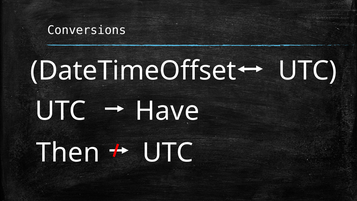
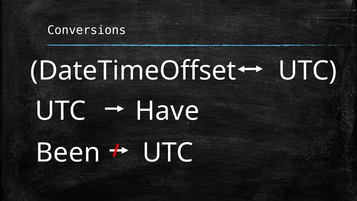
Then: Then -> Been (68, 153)
